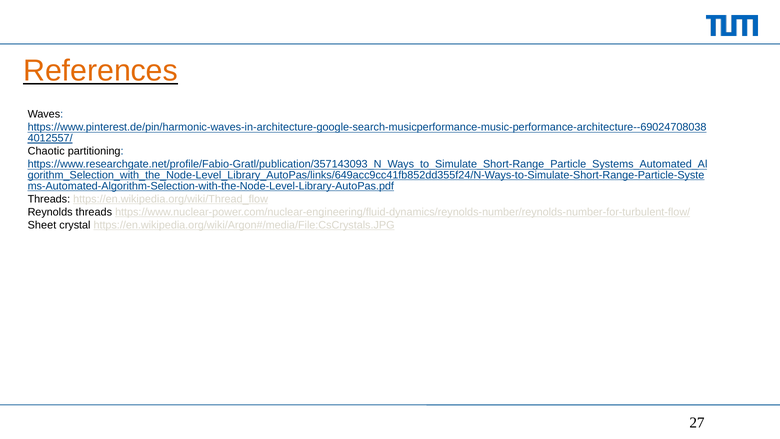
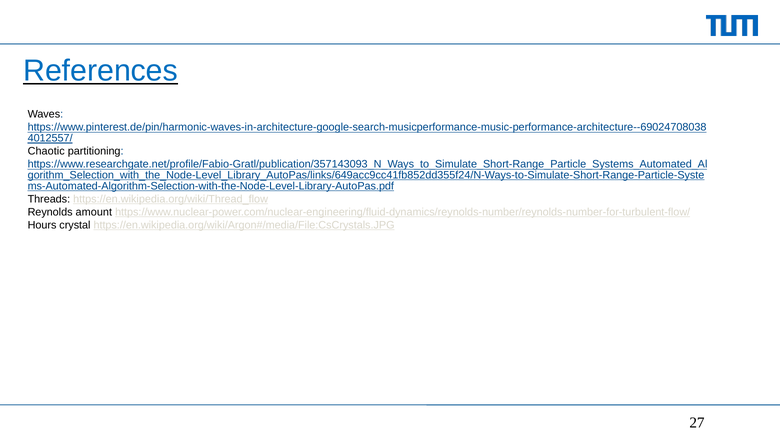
References colour: orange -> blue (101, 71)
Reynolds threads: threads -> amount (94, 212)
Sheet: Sheet -> Hours (42, 225)
